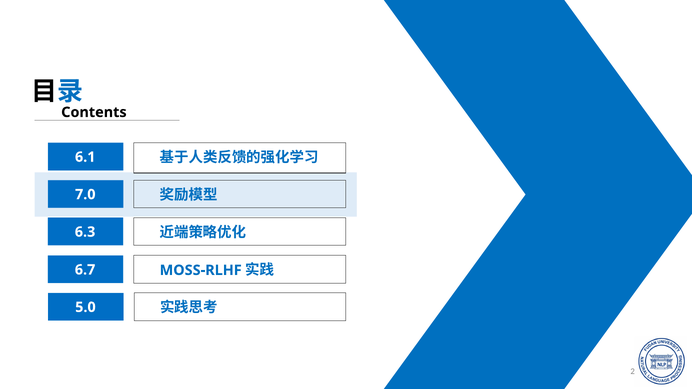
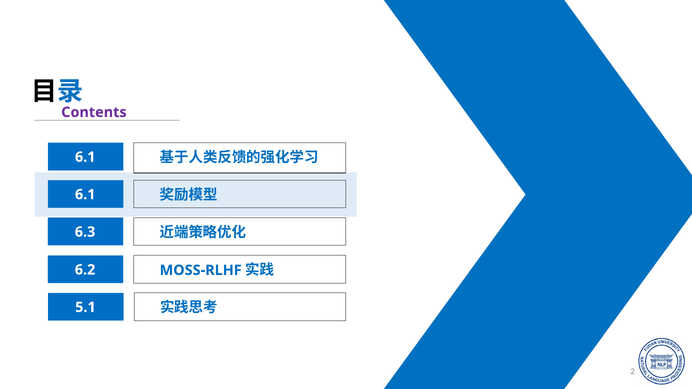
Contents colour: black -> purple (94, 112)
7.0: 7.0 -> 6.1 (85, 195)
6.7: 6.7 -> 6.2 (85, 270)
5.0: 5.0 -> 5.1 (85, 307)
